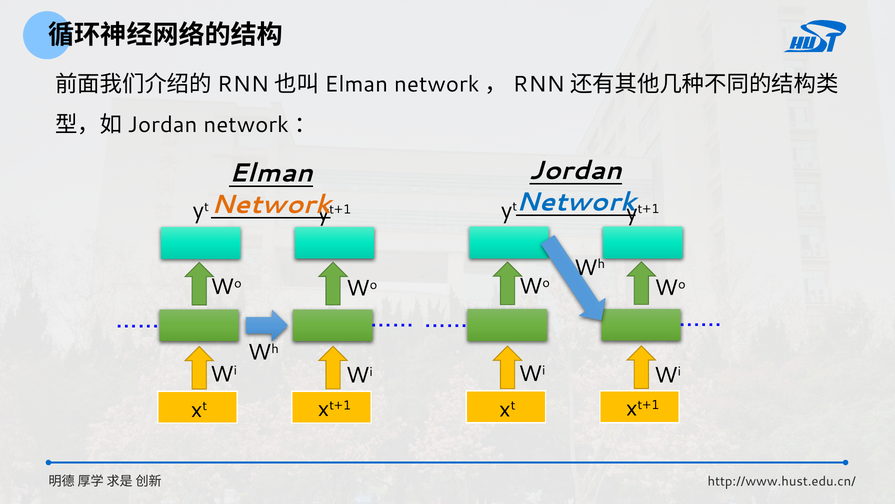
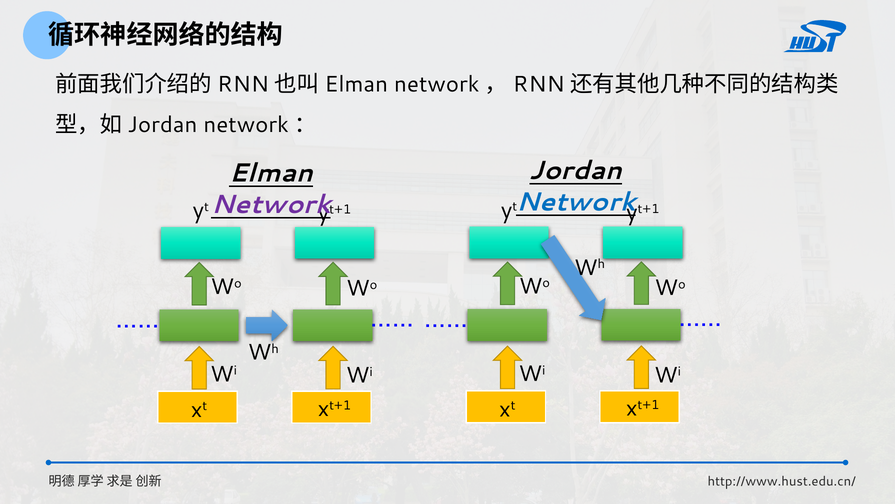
Network colour: orange -> purple (271, 204)
